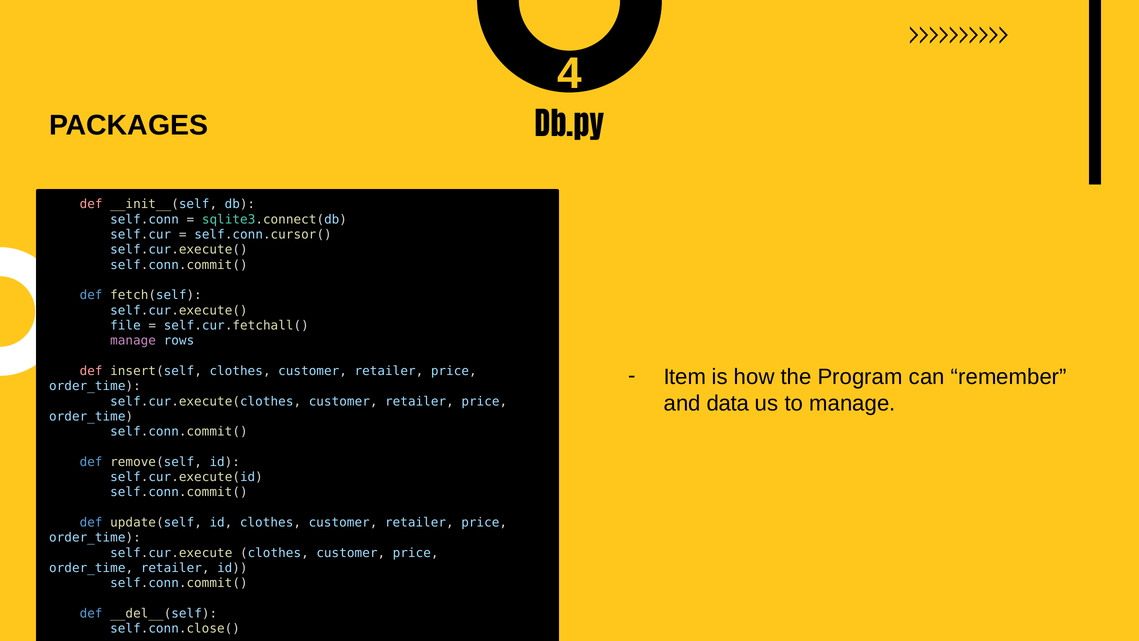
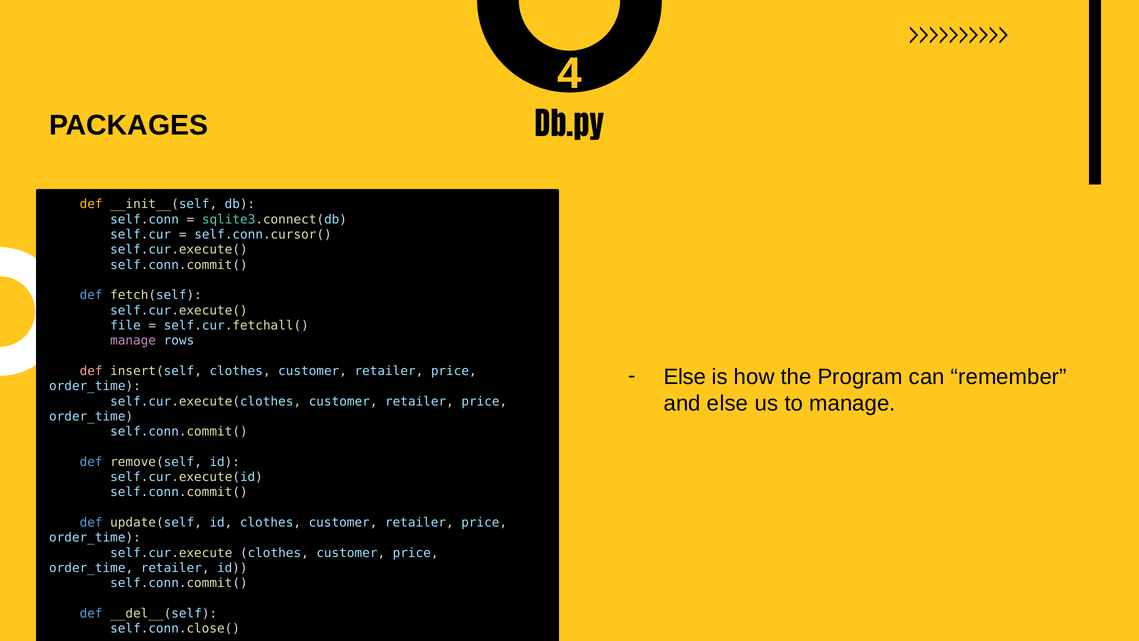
def colour: pink -> yellow (91, 204)
Item: Item -> Else (685, 377)
and data: data -> else (728, 403)
